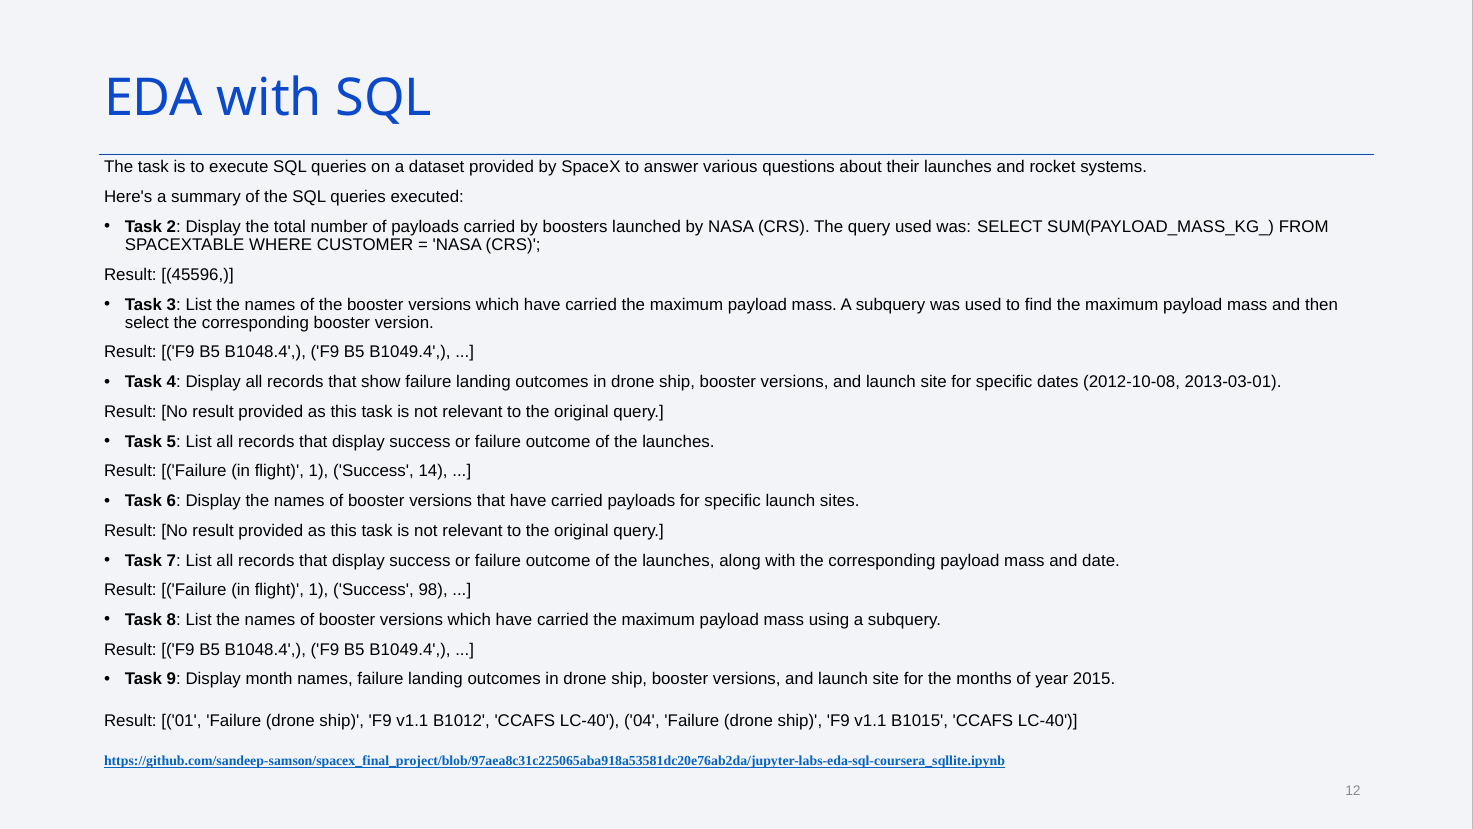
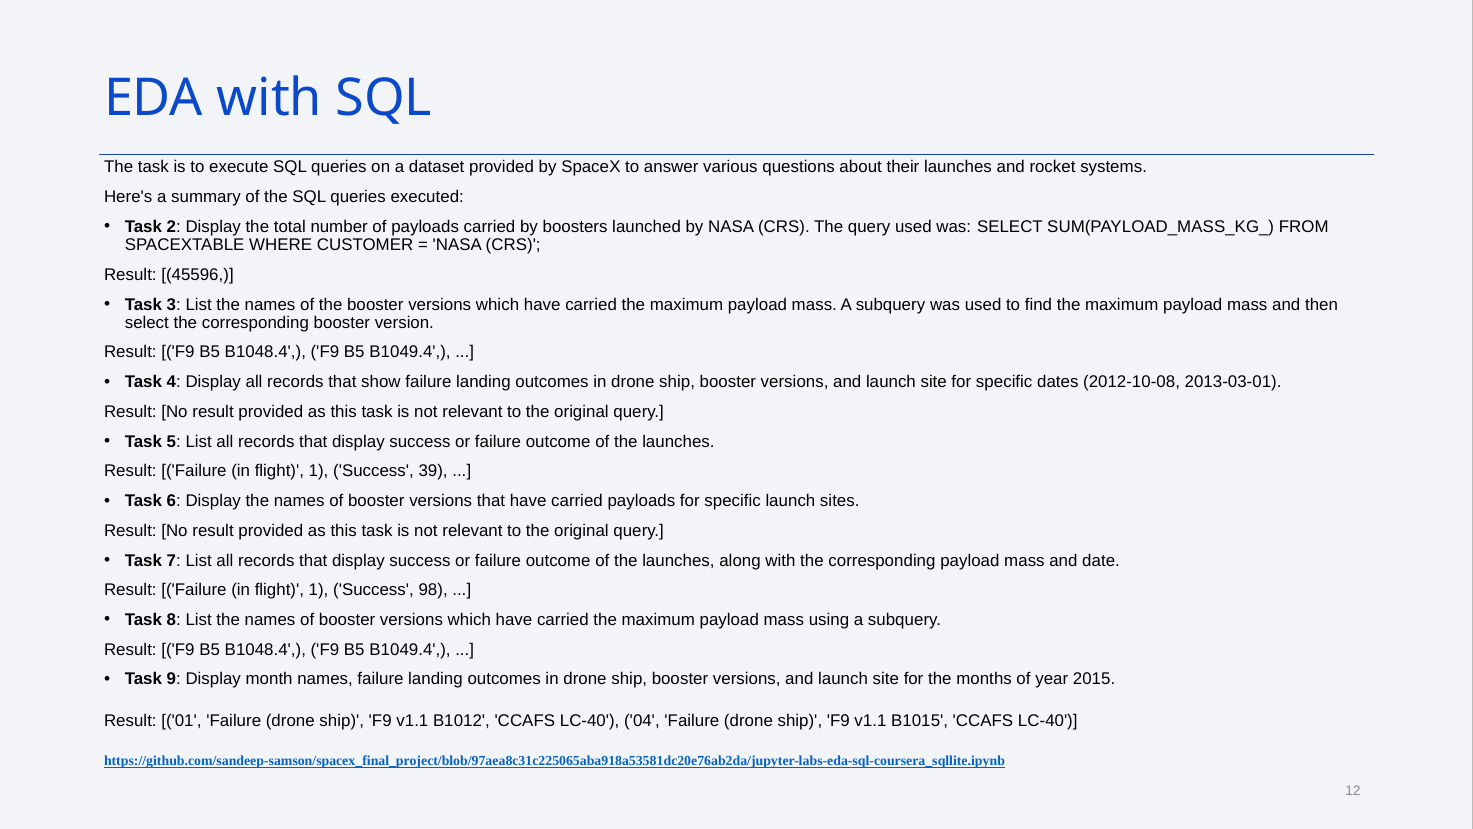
14: 14 -> 39 (433, 471)
